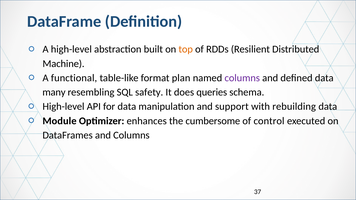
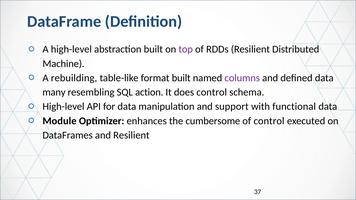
top colour: orange -> purple (186, 49)
functional: functional -> rebuilding (74, 78)
format plan: plan -> built (181, 78)
safety: safety -> action (149, 92)
does queries: queries -> control (212, 92)
rebuilding: rebuilding -> functional (294, 107)
and Columns: Columns -> Resilient (131, 135)
